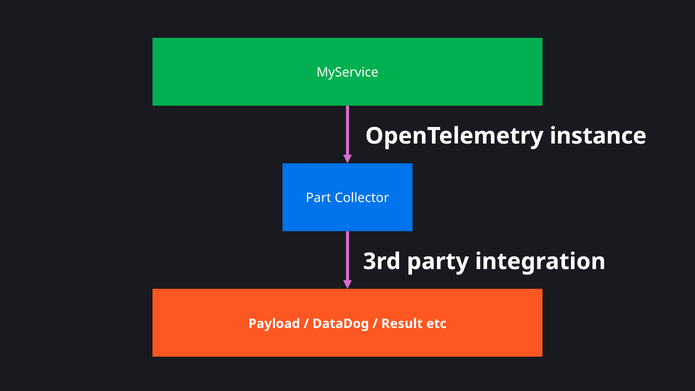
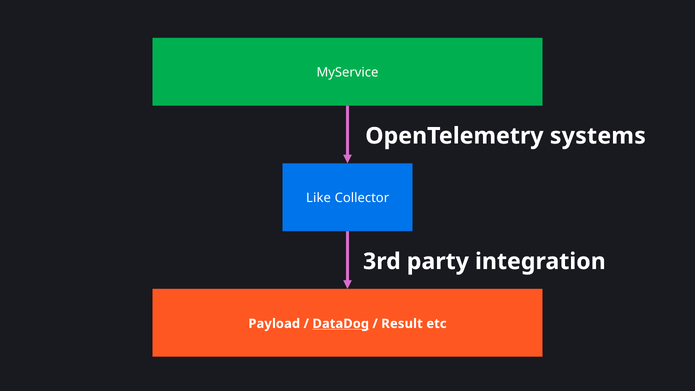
instance: instance -> systems (598, 136)
Part: Part -> Like (318, 198)
DataDog underline: none -> present (341, 324)
